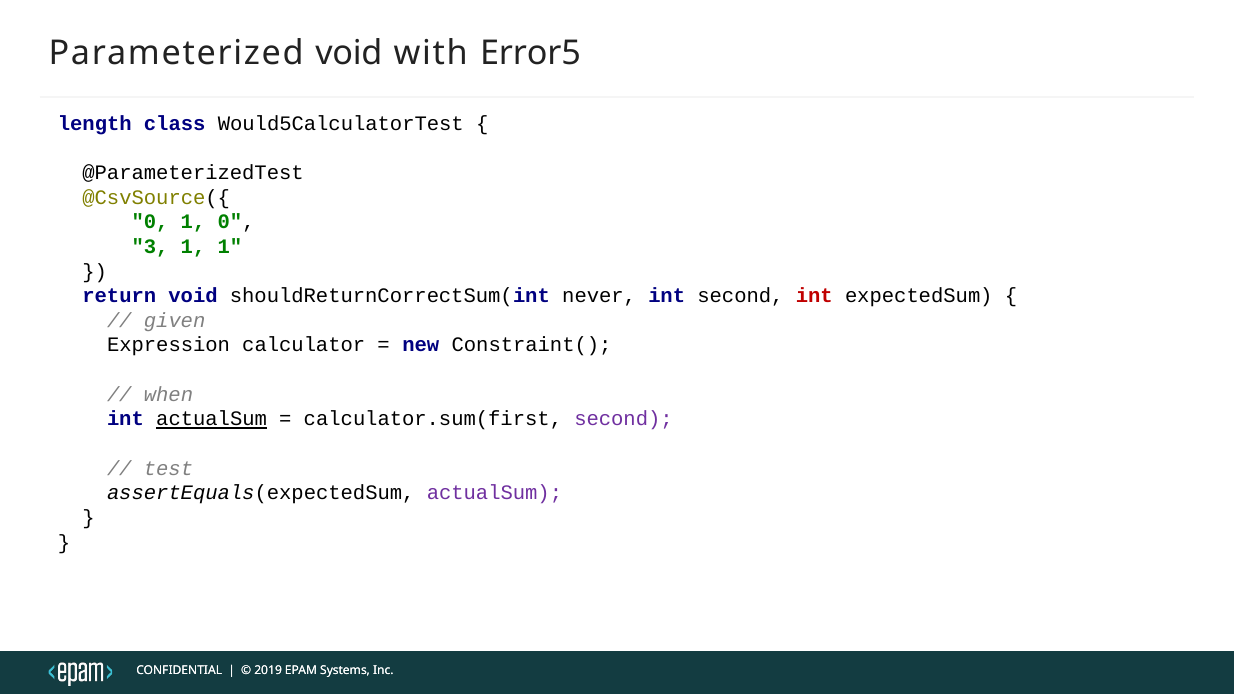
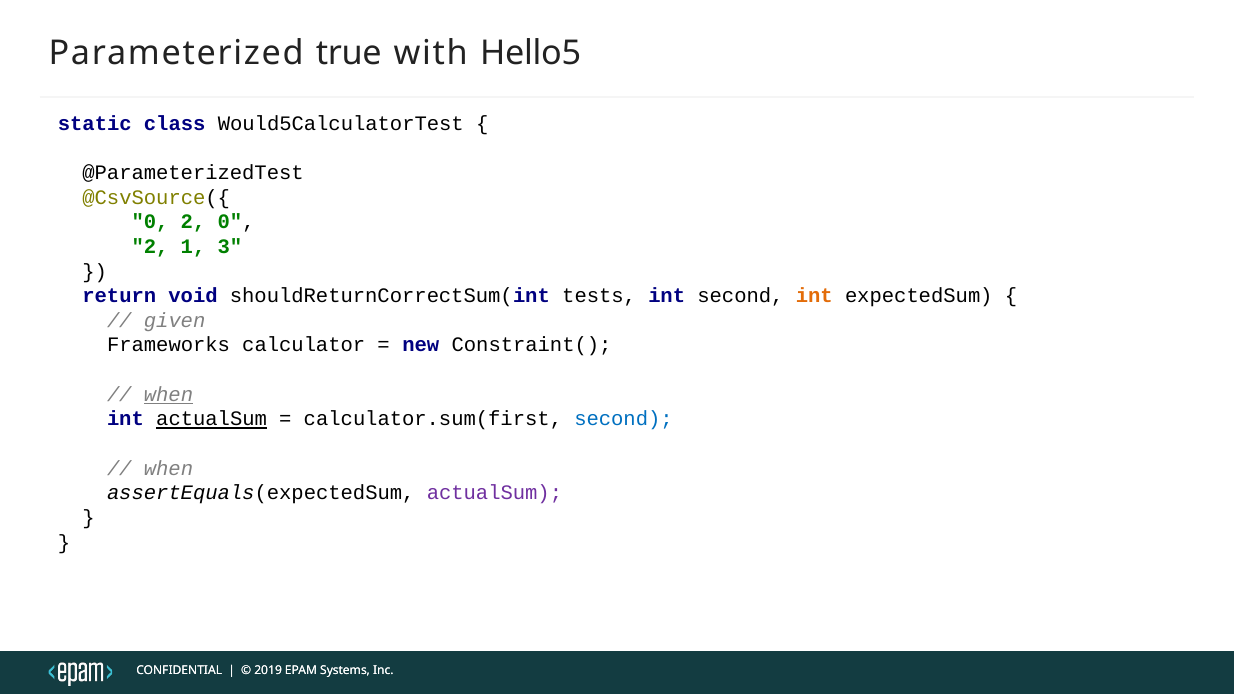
Parameterized void: void -> true (349, 54)
Error5: Error5 -> Hello5 (531, 54)
length: length -> static (95, 123)
1: 1 -> 2 (193, 222)
3: 3 -> 2 (150, 247)
1 1: 1 -> 3 (230, 247)
never: never -> tests (599, 296)
int colour: red -> orange (814, 296)
Expression: Expression -> Frameworks (169, 345)
when underline: none -> present (168, 395)
second colour: purple -> blue (623, 419)
test: test -> when (168, 469)
